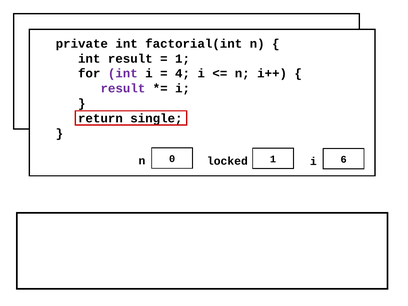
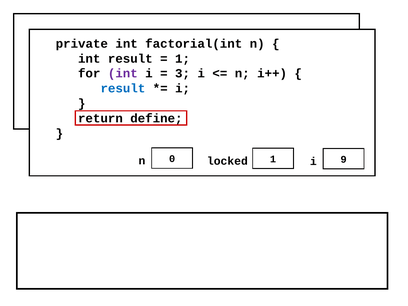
4: 4 -> 3 (183, 74)
result colour: purple -> blue (123, 89)
single: single -> define (156, 118)
6: 6 -> 9 (344, 159)
